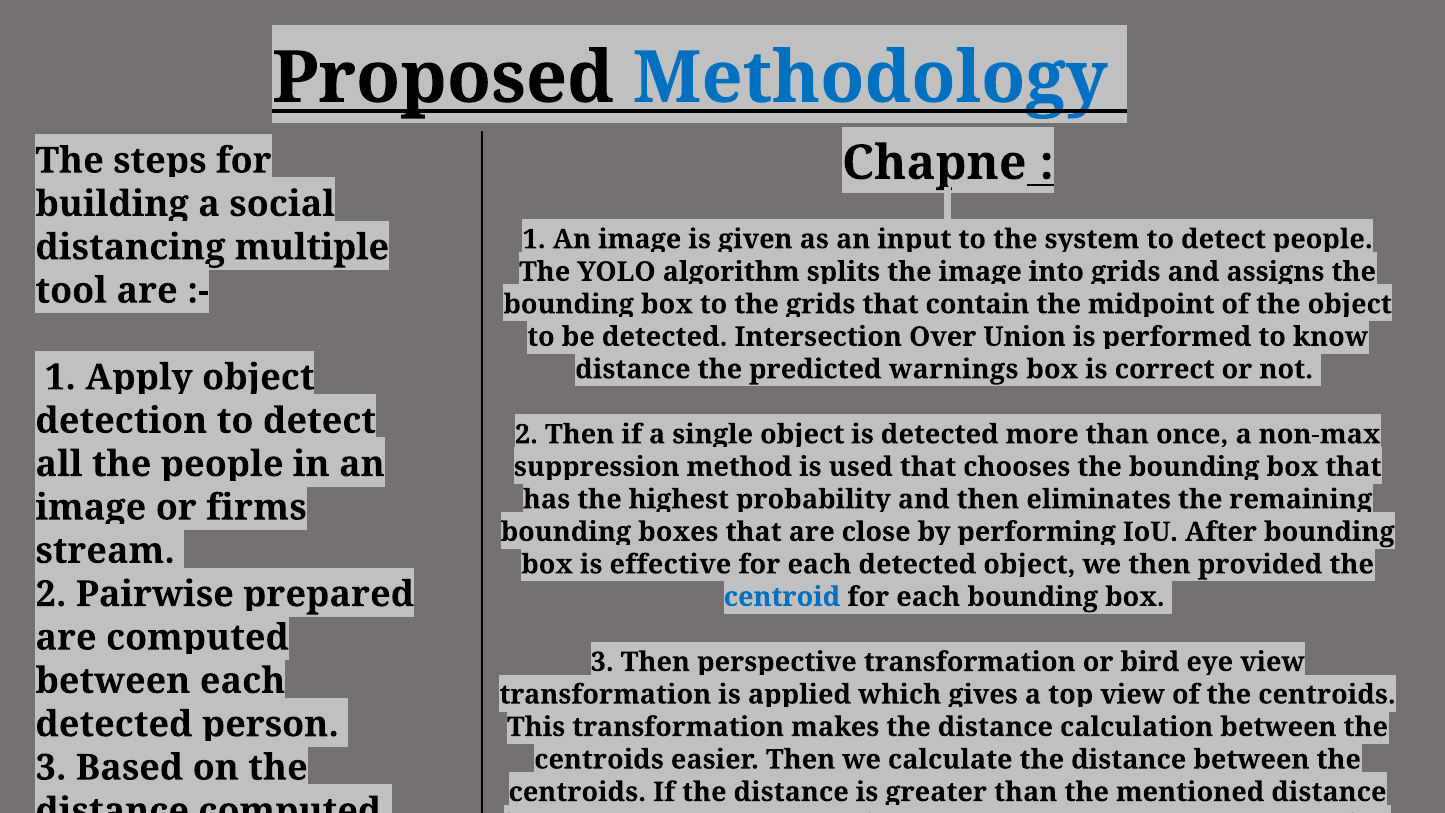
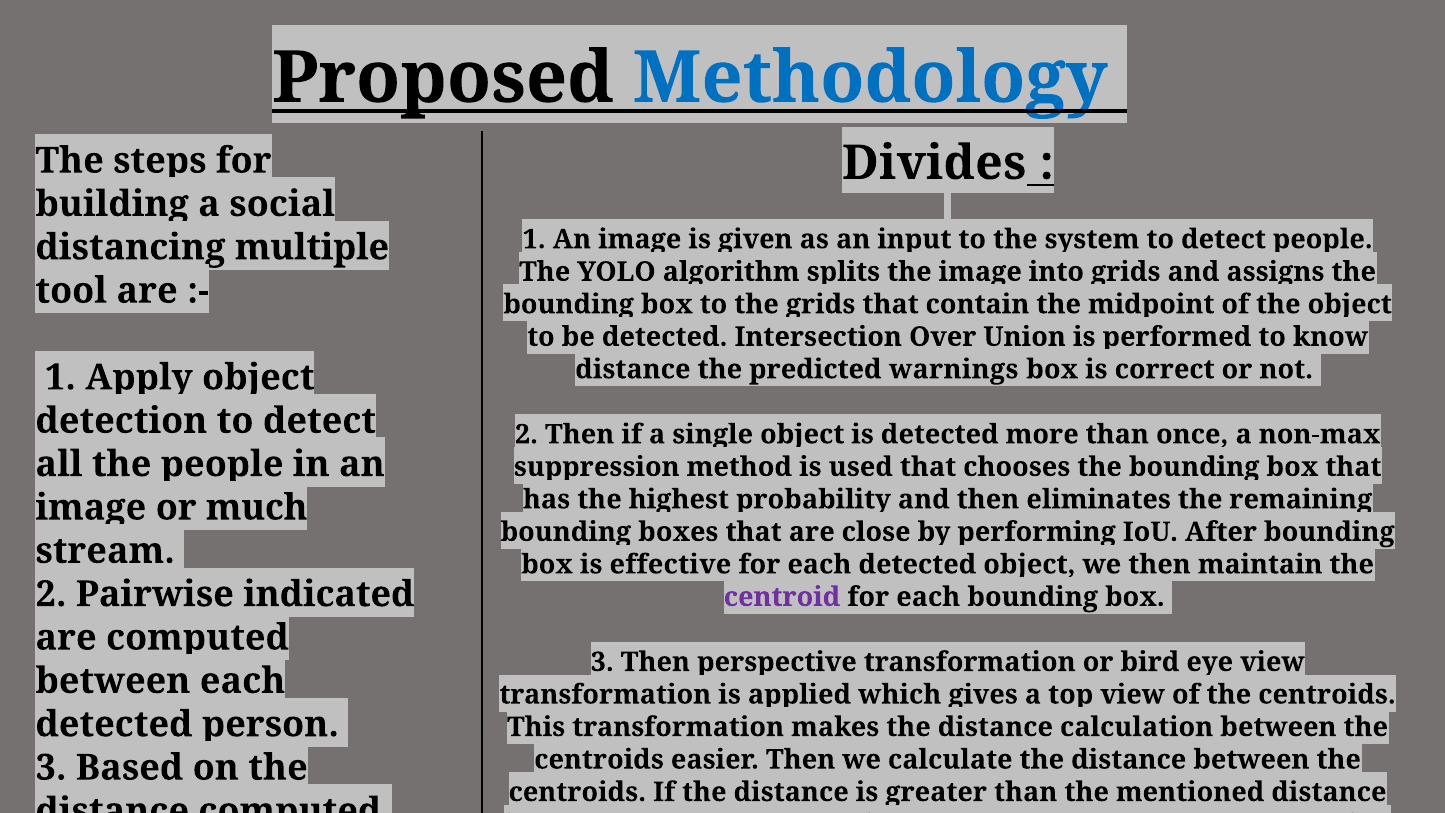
Chapne: Chapne -> Divides (934, 163)
firms: firms -> much (257, 507)
provided: provided -> maintain (1260, 564)
prepared: prepared -> indicated (329, 594)
centroid colour: blue -> purple (782, 597)
